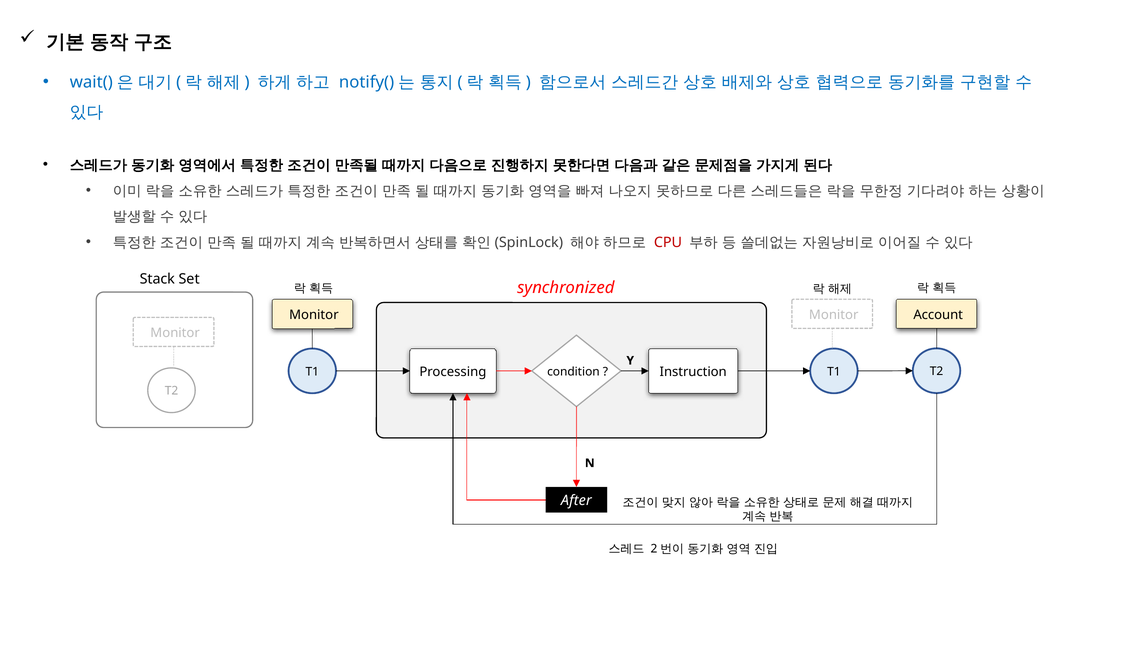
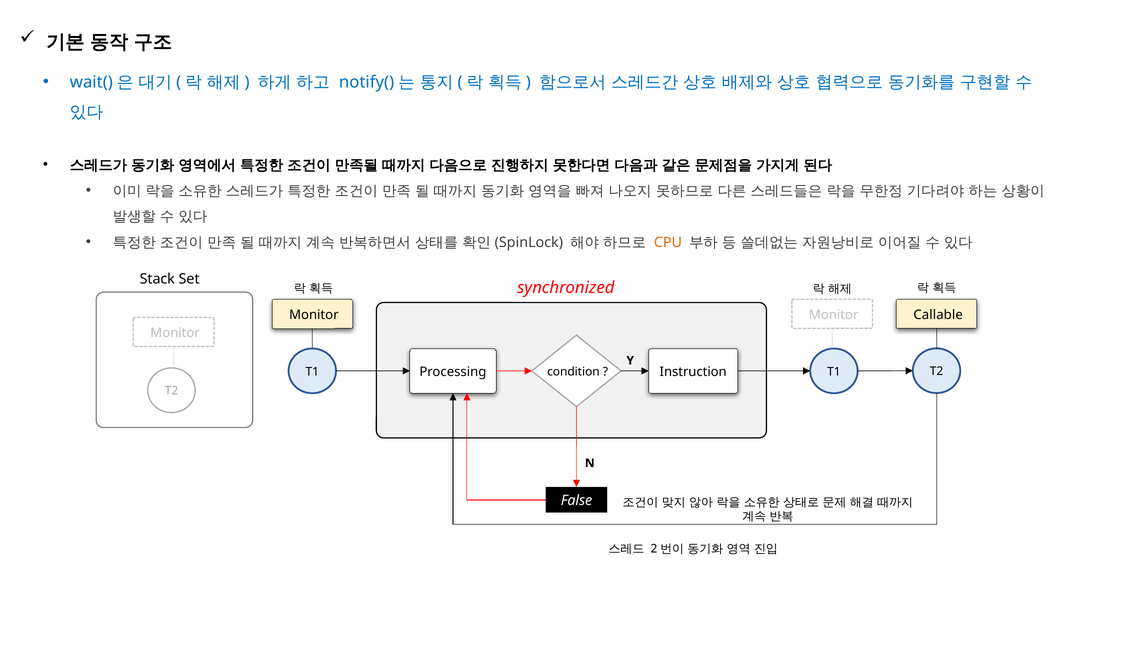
CPU colour: red -> orange (668, 242)
Account: Account -> Callable (938, 315)
After: After -> False (576, 501)
